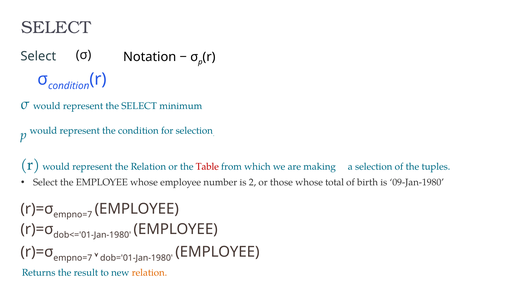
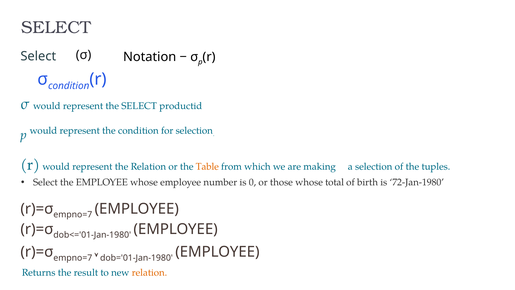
minimum: minimum -> productid (181, 106)
Table colour: red -> orange (207, 166)
2: 2 -> 0 (252, 182)
09-Jan-1980: 09-Jan-1980 -> 72-Jan-1980 (417, 182)
